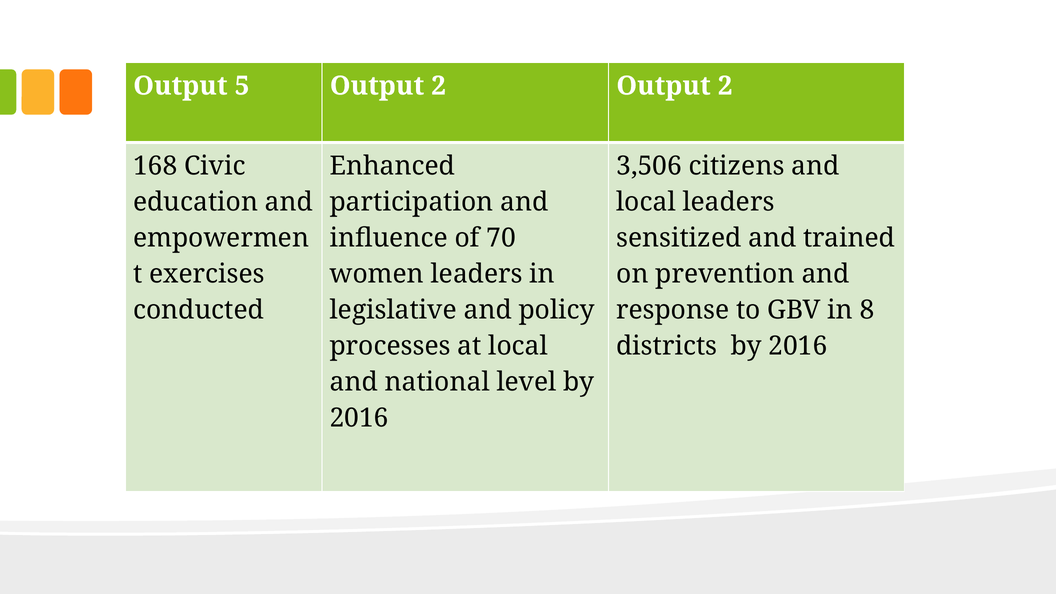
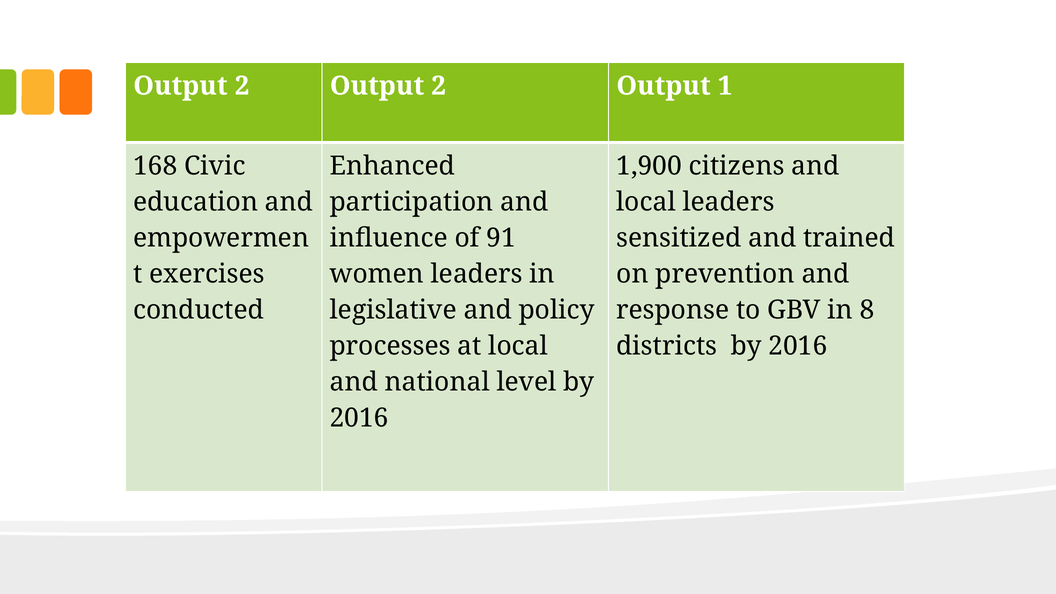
5: 5 -> 2 (242, 86)
2 Output 2: 2 -> 1 (725, 86)
3,506: 3,506 -> 1,900 (649, 166)
70: 70 -> 91 (501, 238)
